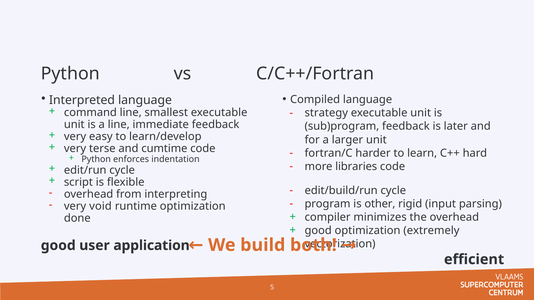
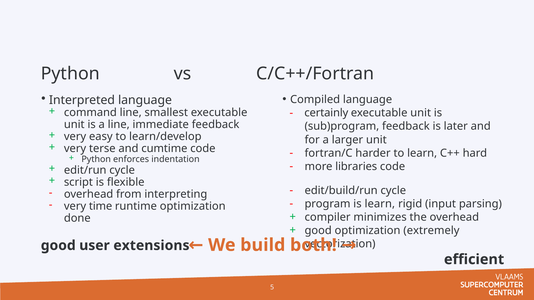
strategy: strategy -> certainly (326, 113)
is other: other -> learn (380, 204)
void: void -> time (101, 206)
application: application -> extensions (151, 246)
